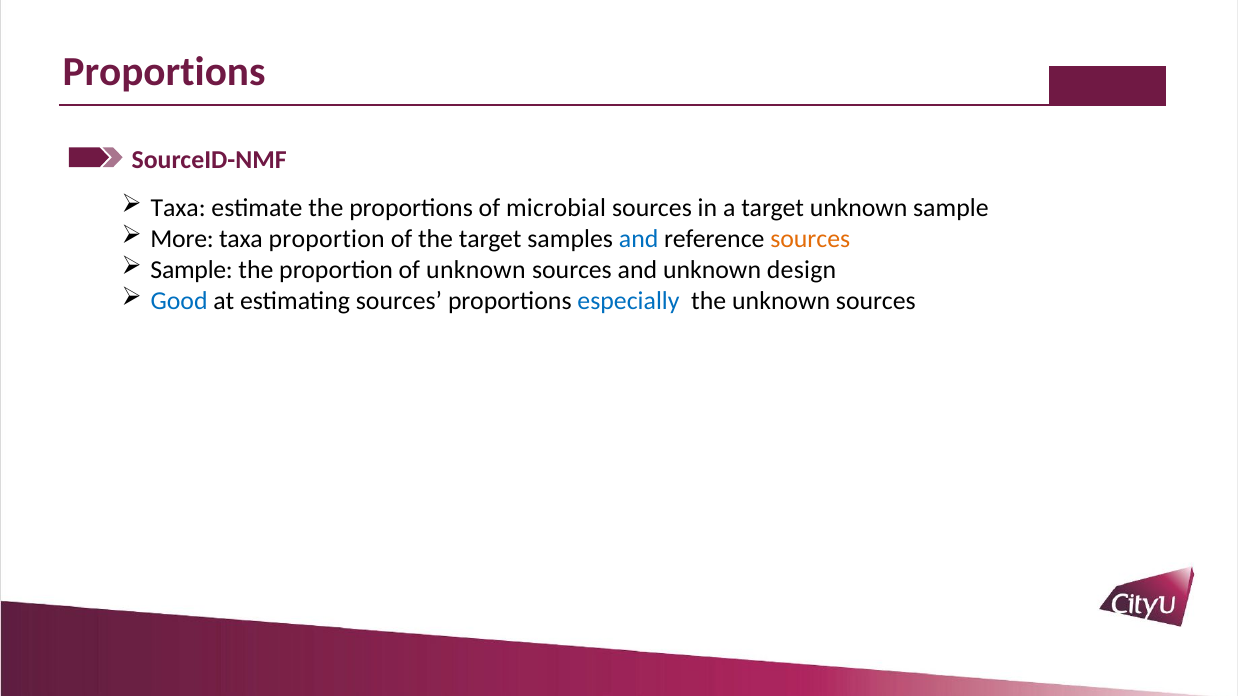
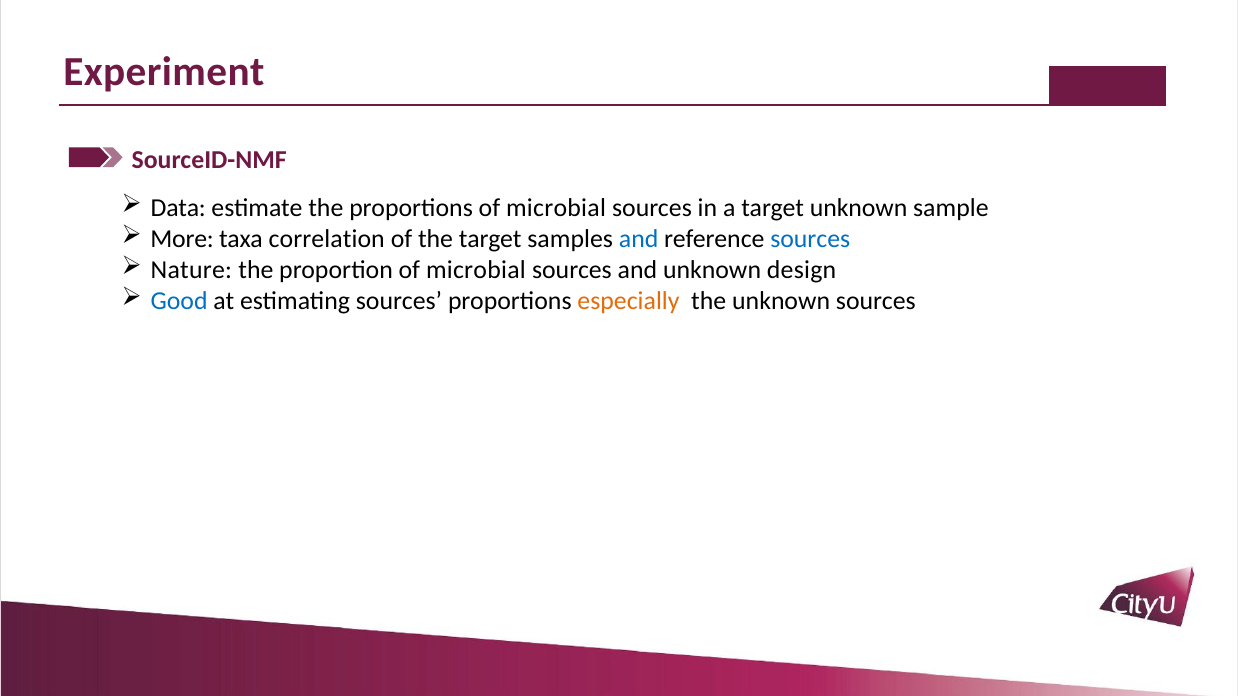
Proportions: Proportions -> Experiment (164, 72)
Taxa: Taxa -> Data (178, 208)
taxa proportion: proportion -> correlation (327, 239)
sources colour: orange -> blue (810, 239)
Sample: Sample -> Nature (191, 270)
proportion of unknown: unknown -> microbial (476, 270)
especially colour: blue -> orange (629, 301)
